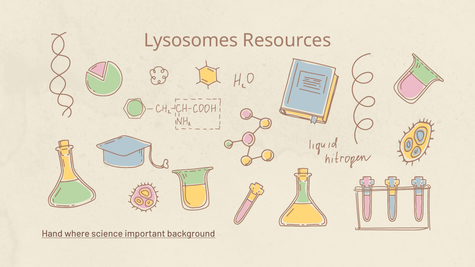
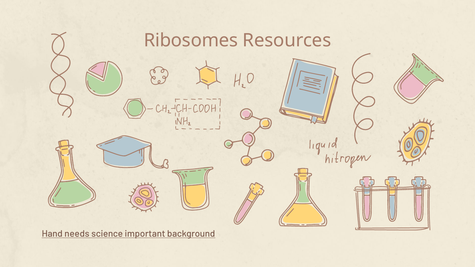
Lysosomes: Lysosomes -> Ribosomes (191, 41)
where: where -> needs (77, 234)
